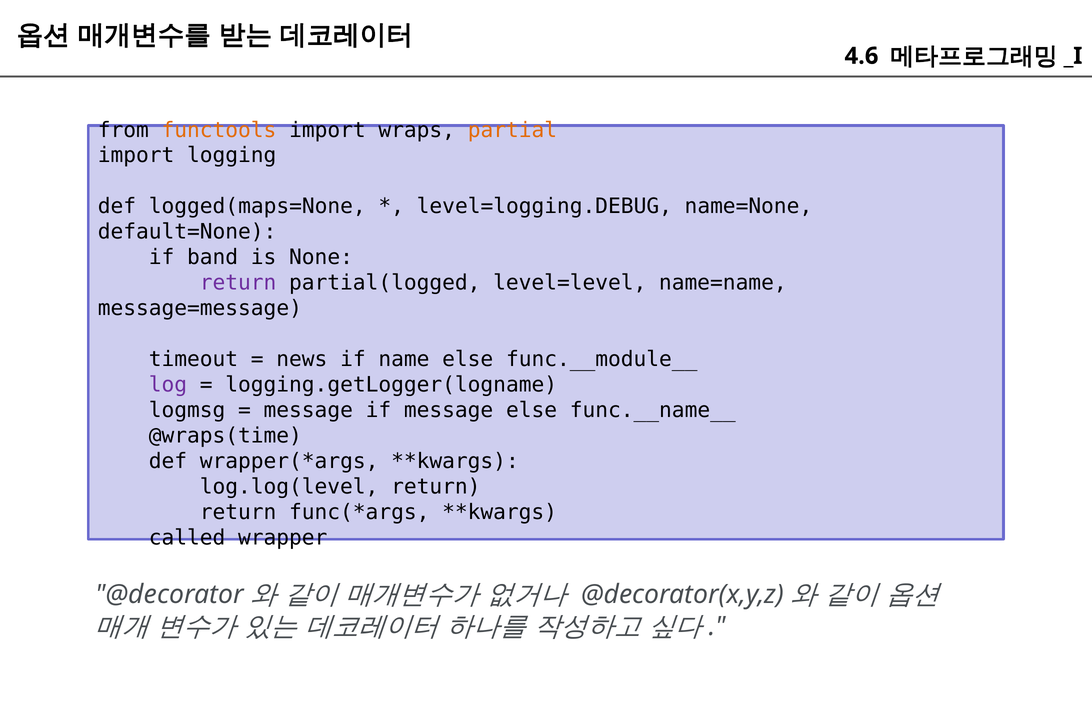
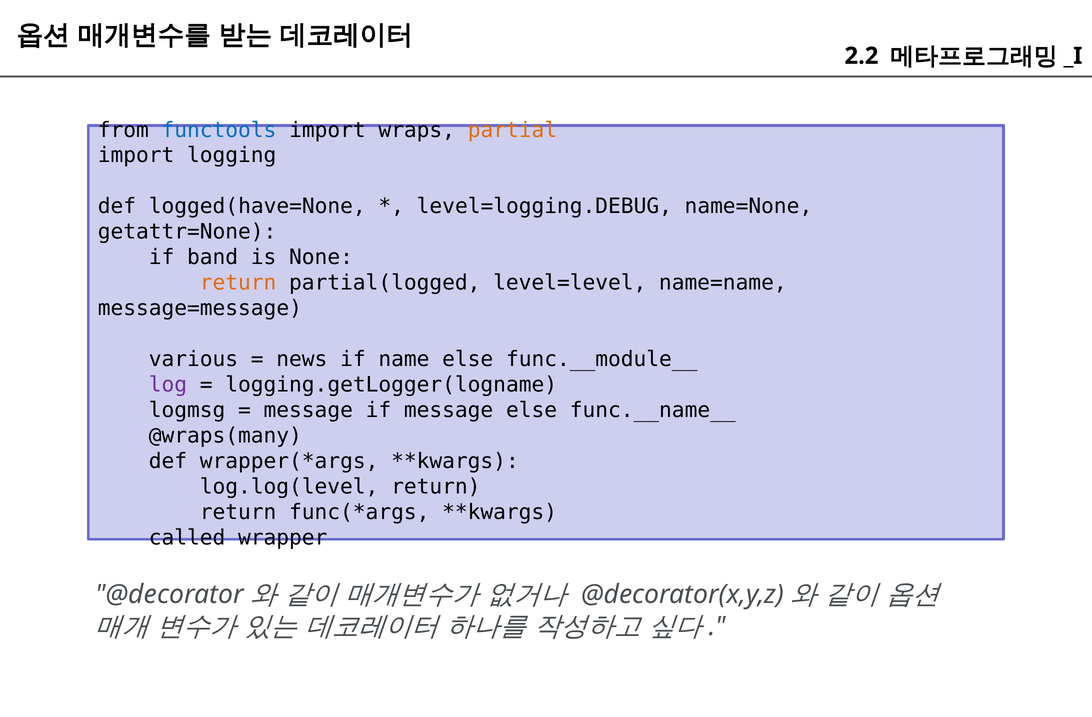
4.6: 4.6 -> 2.2 (861, 56)
functools colour: orange -> blue (219, 130)
logged(maps=None: logged(maps=None -> logged(have=None (257, 207)
default=None: default=None -> getattr=None (187, 232)
return colour: purple -> orange (238, 283)
timeout: timeout -> various (193, 359)
@wraps(time: @wraps(time -> @wraps(many (225, 436)
